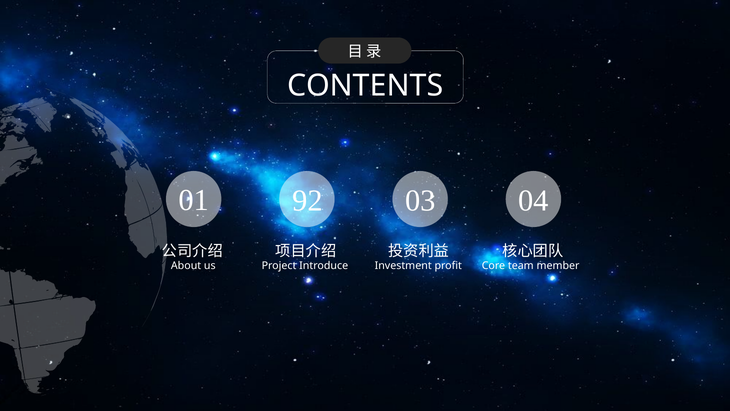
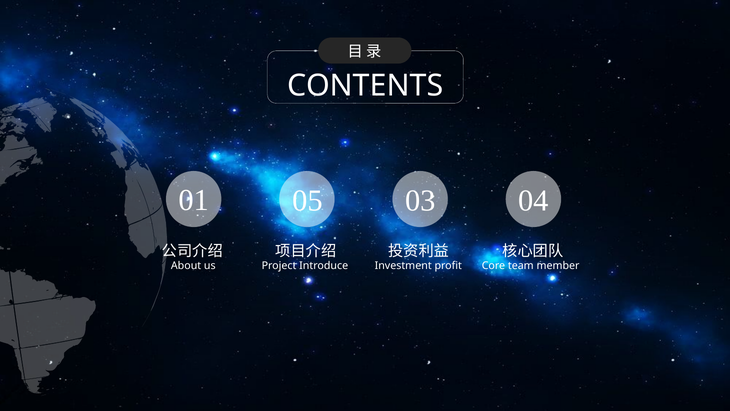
92: 92 -> 05 (307, 200)
